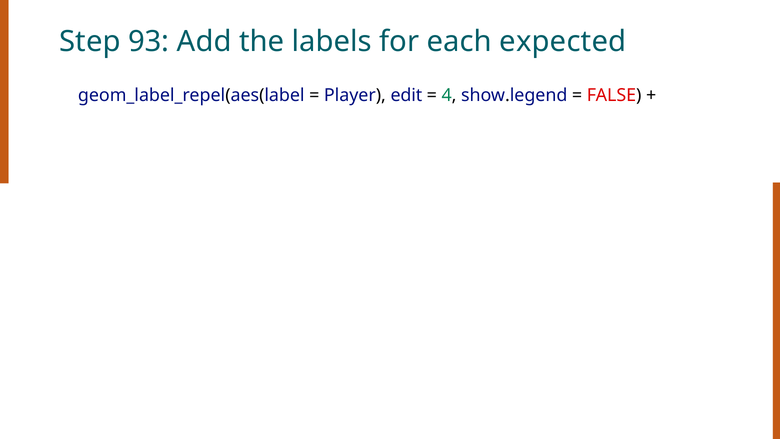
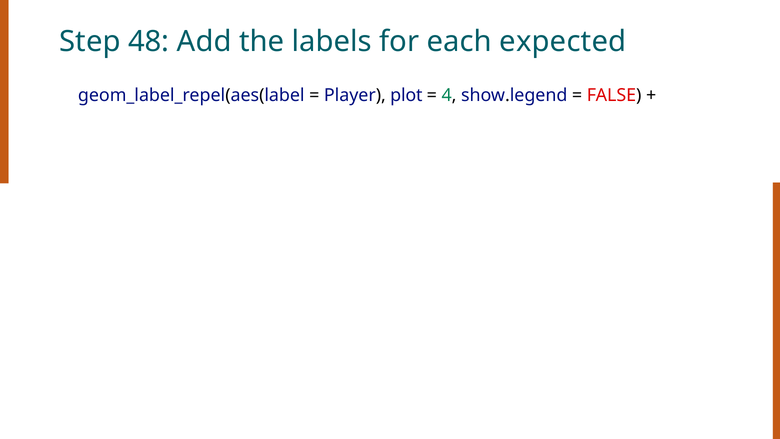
93: 93 -> 48 (149, 42)
edit: edit -> plot (406, 95)
